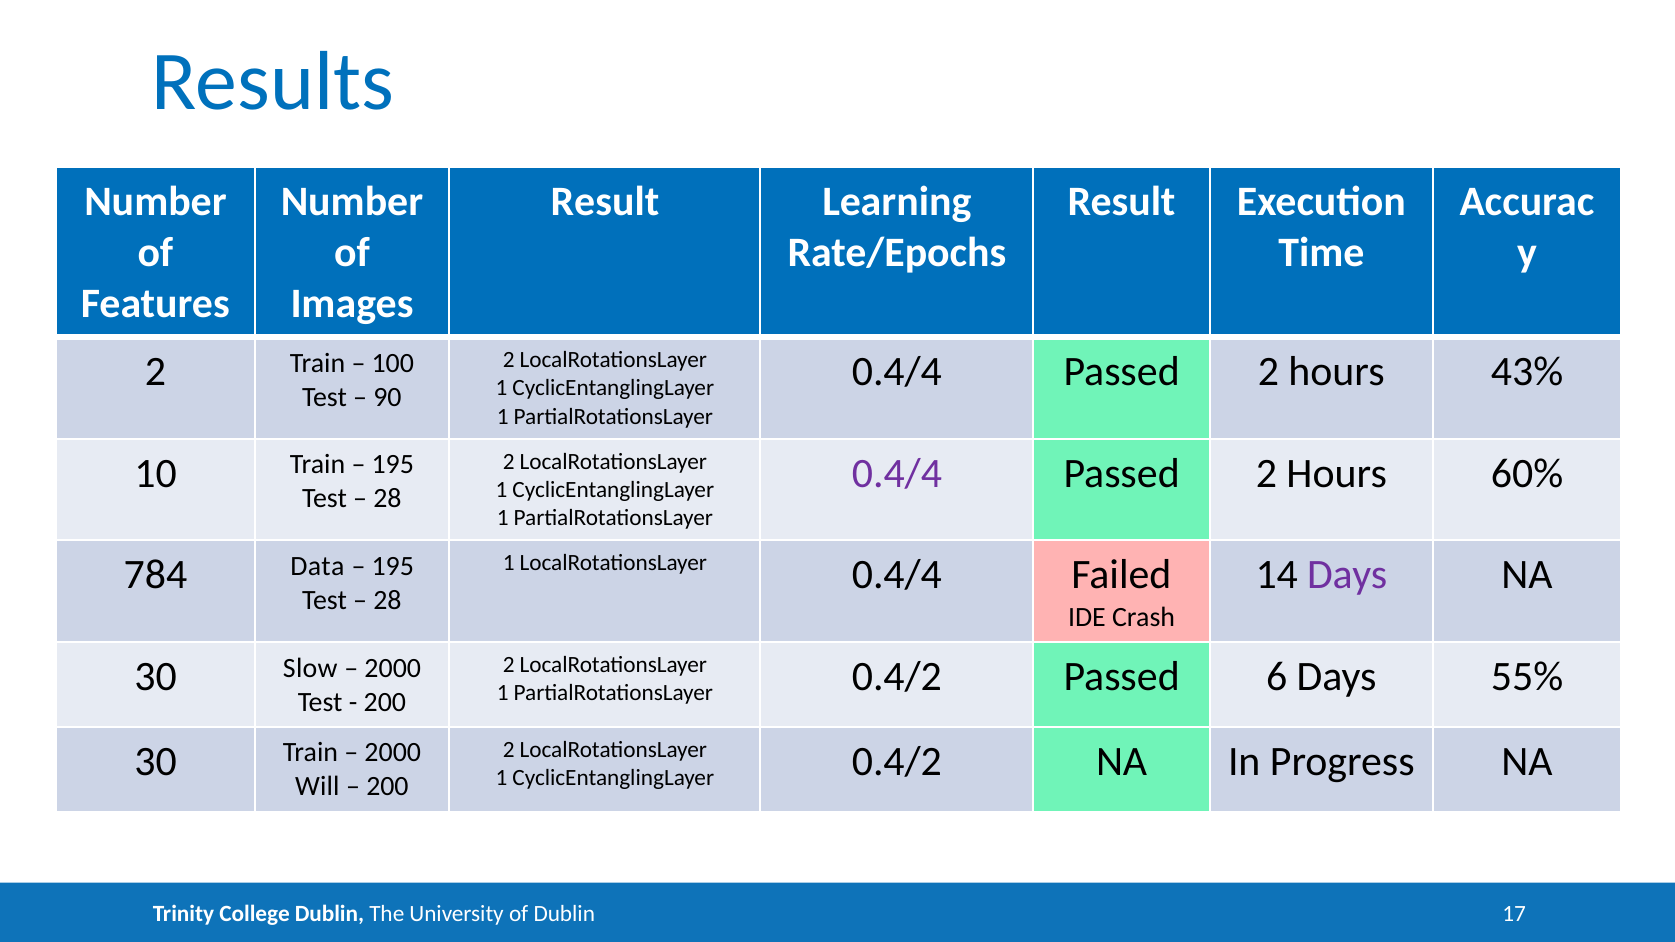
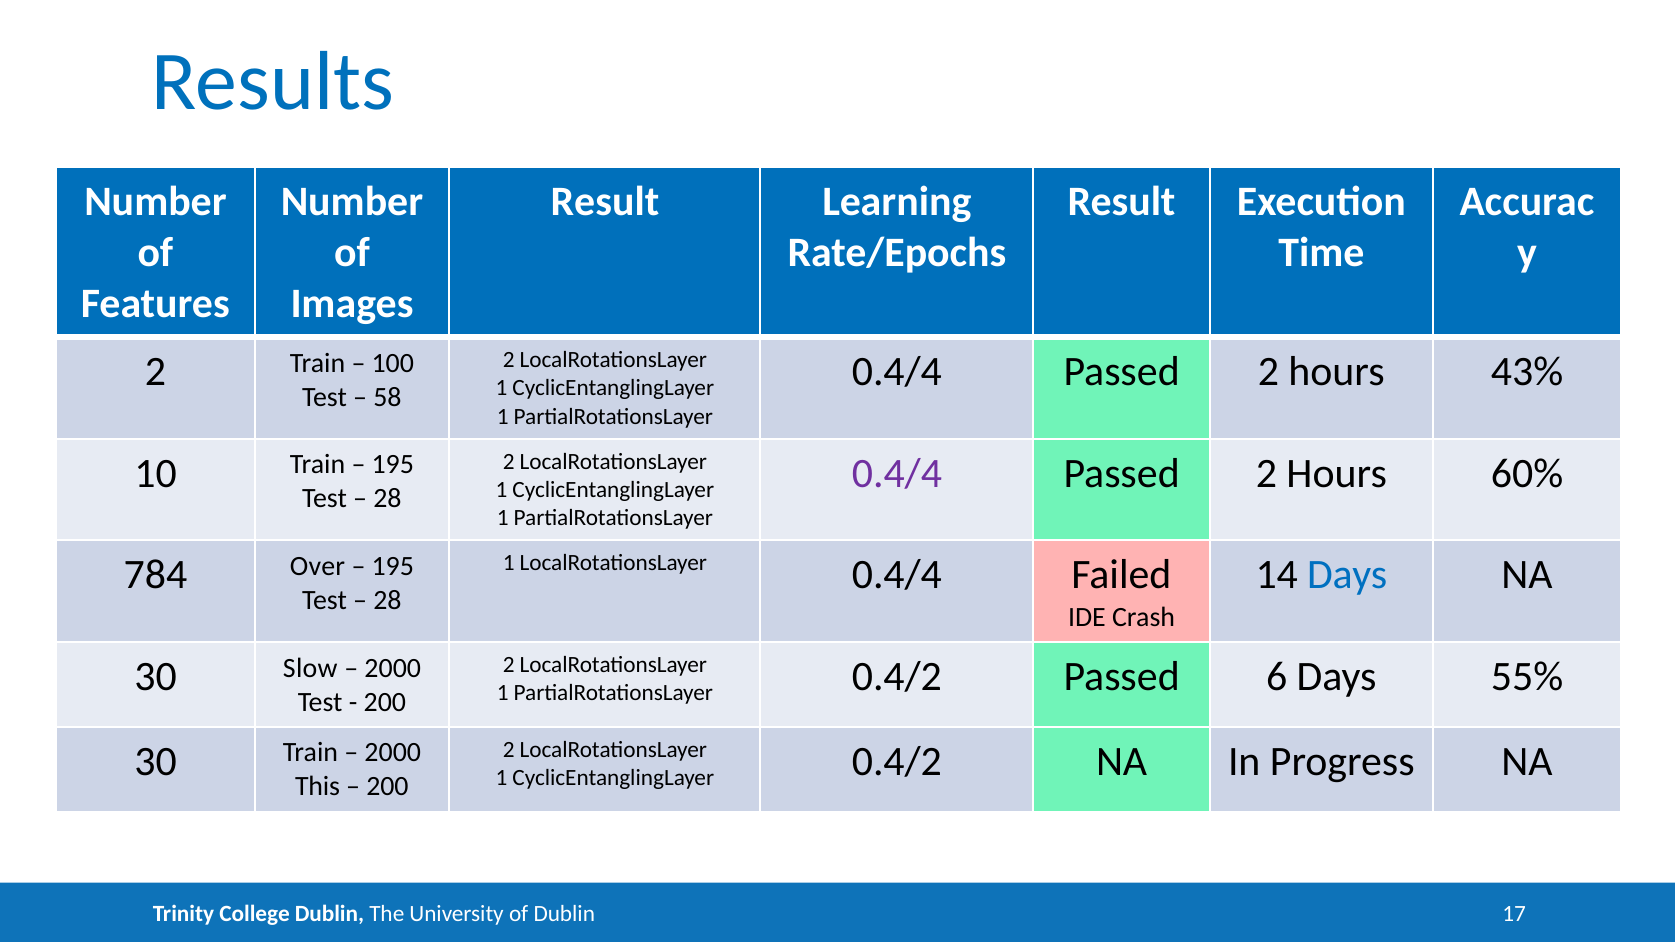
90: 90 -> 58 (388, 397)
Data: Data -> Over (317, 566)
Days colour: purple -> blue (1347, 575)
Will: Will -> This (318, 787)
